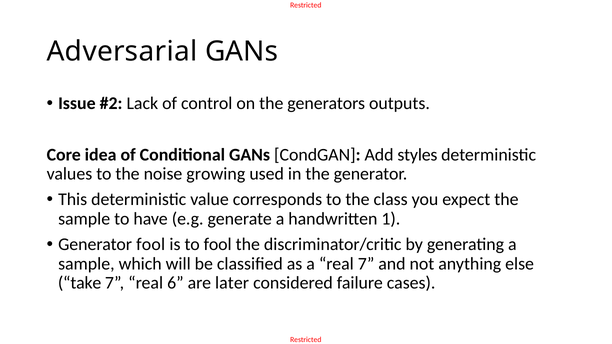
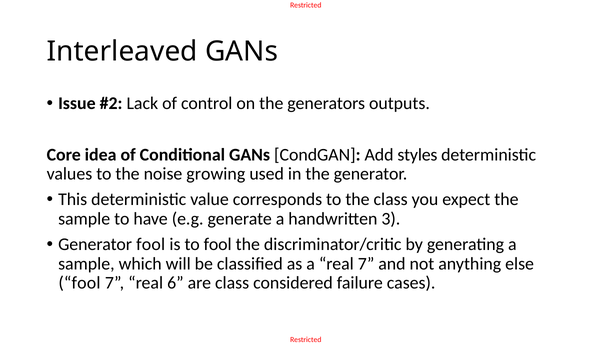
Adversarial: Adversarial -> Interleaved (122, 51)
1: 1 -> 3 (391, 219)
take: take -> fool (79, 283)
are later: later -> class (232, 283)
